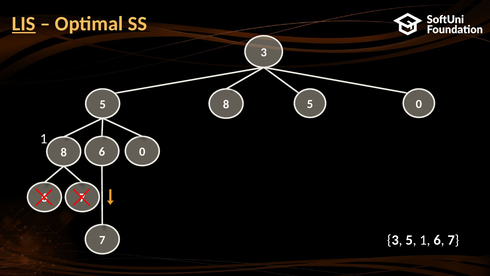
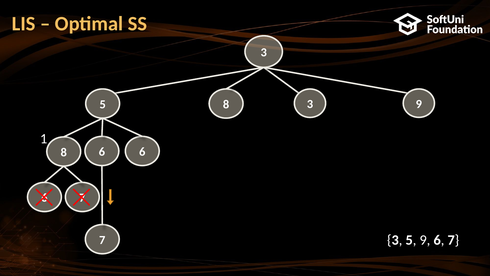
LIS underline: present -> none (24, 24)
5 5: 5 -> 3 (310, 104)
0: 0 -> 9 (419, 104)
0: 0 -> 6 (142, 152)
5 1: 1 -> 9 (425, 240)
